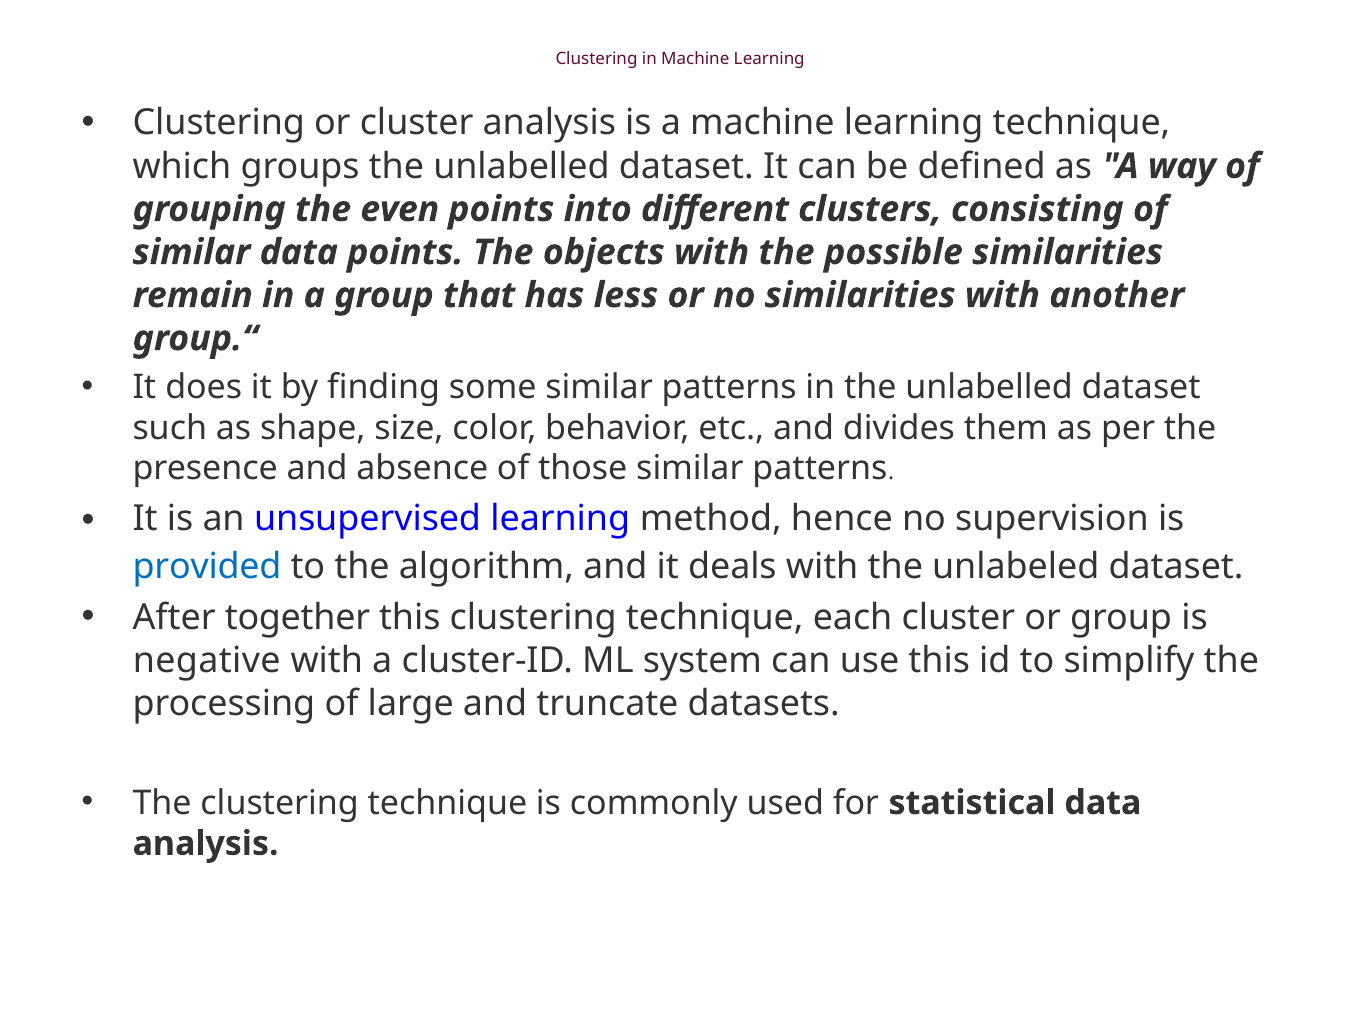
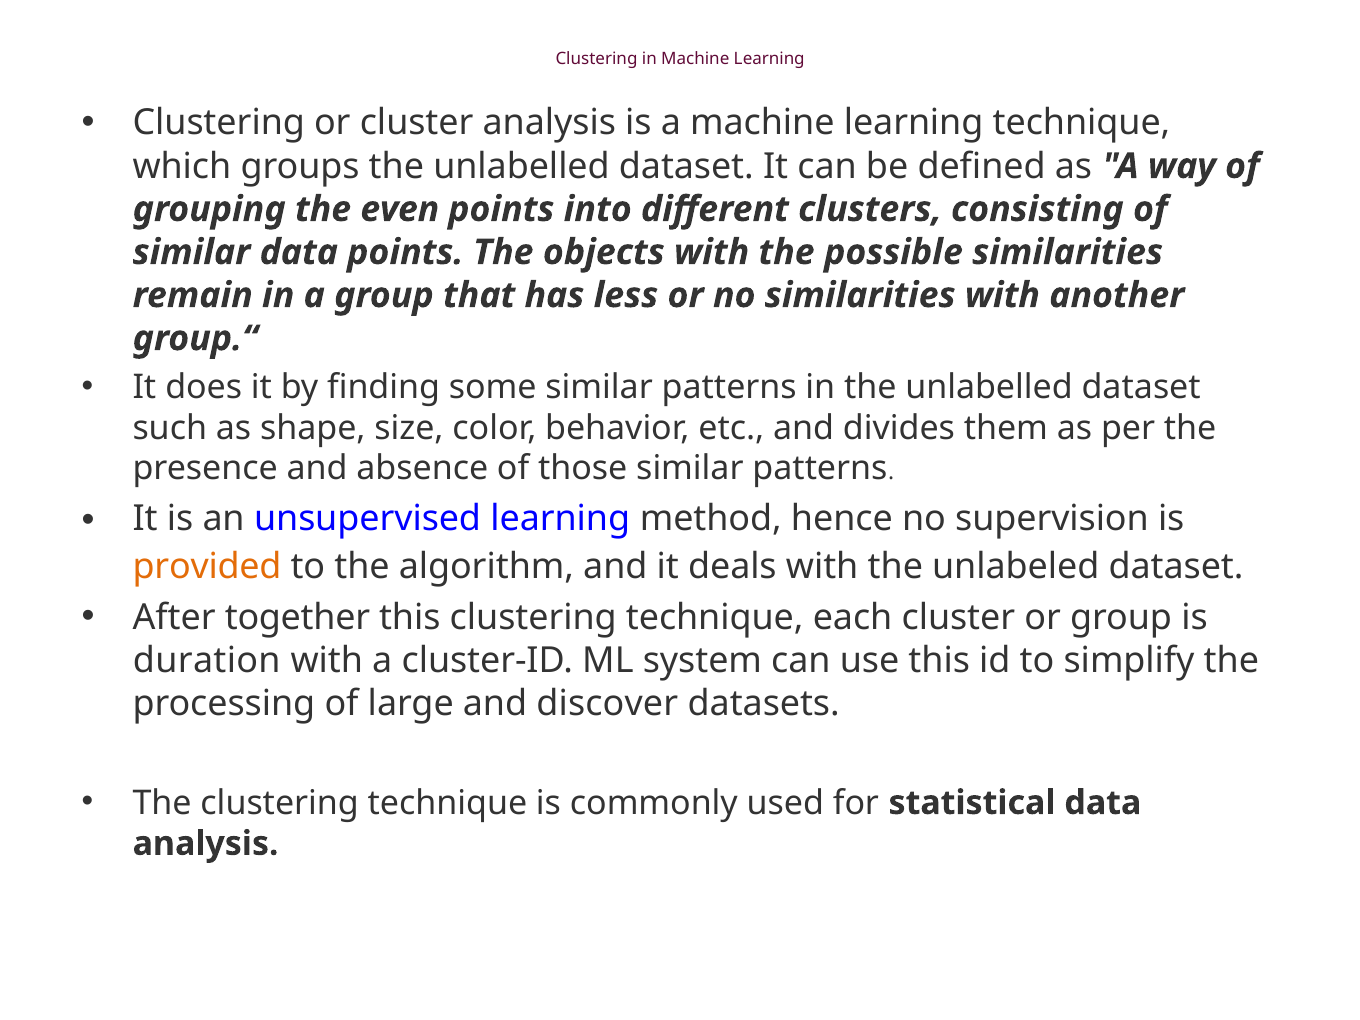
provided colour: blue -> orange (207, 567)
negative: negative -> duration (207, 661)
truncate: truncate -> discover (607, 704)
